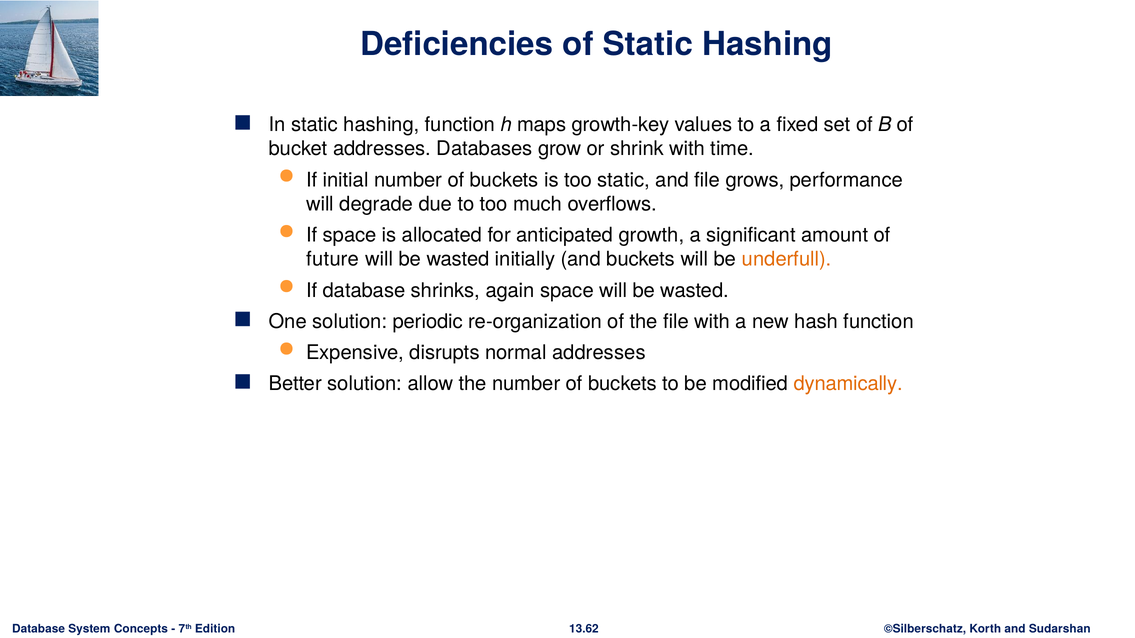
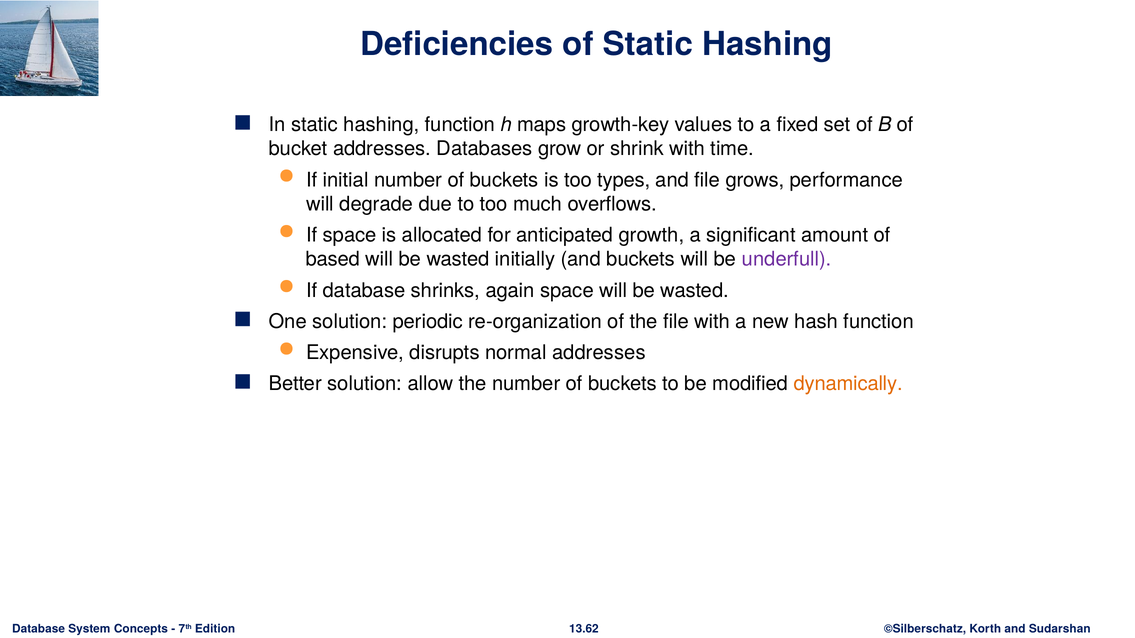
too static: static -> types (624, 180)
future: future -> based (333, 259)
underfull colour: orange -> purple (787, 259)
